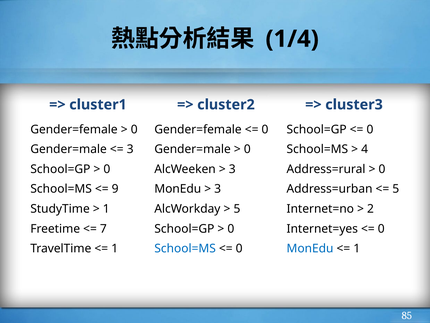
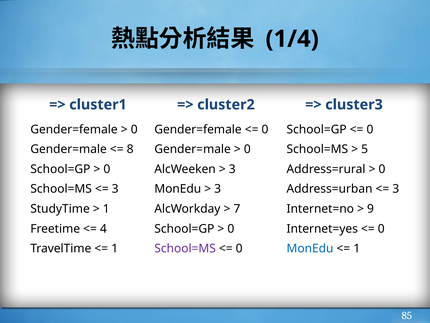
3: 3 -> 8 (130, 149)
4: 4 -> 5 (365, 149)
9: 9 -> 3 (115, 189)
5: 5 -> 3 (396, 189)
5: 5 -> 7 (237, 209)
2: 2 -> 9 (370, 209)
7: 7 -> 4 (103, 228)
School=MS colour: blue -> purple (185, 248)
